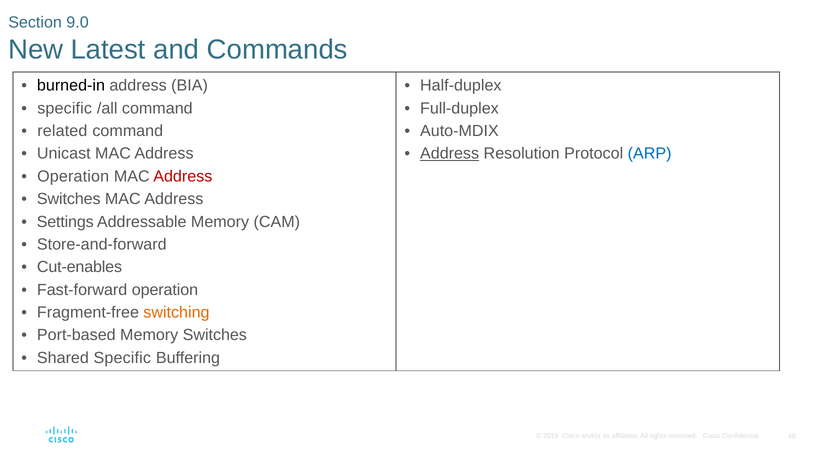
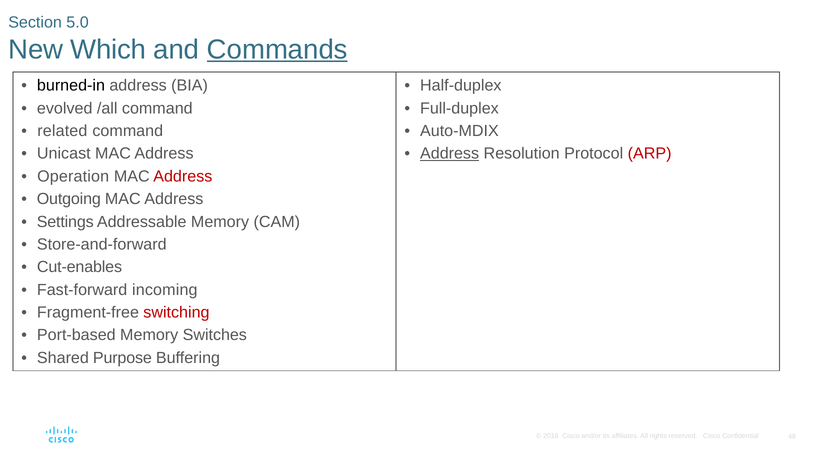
9.0: 9.0 -> 5.0 (78, 23)
Latest: Latest -> Which (108, 50)
Commands underline: none -> present (277, 50)
specific: specific -> evolved (65, 108)
ARP colour: blue -> red (650, 154)
Switches: Switches -> Outgoing (69, 199)
Fast-forward operation: operation -> incoming (165, 290)
switching colour: orange -> red (176, 313)
Shared Specific: Specific -> Purpose (122, 358)
